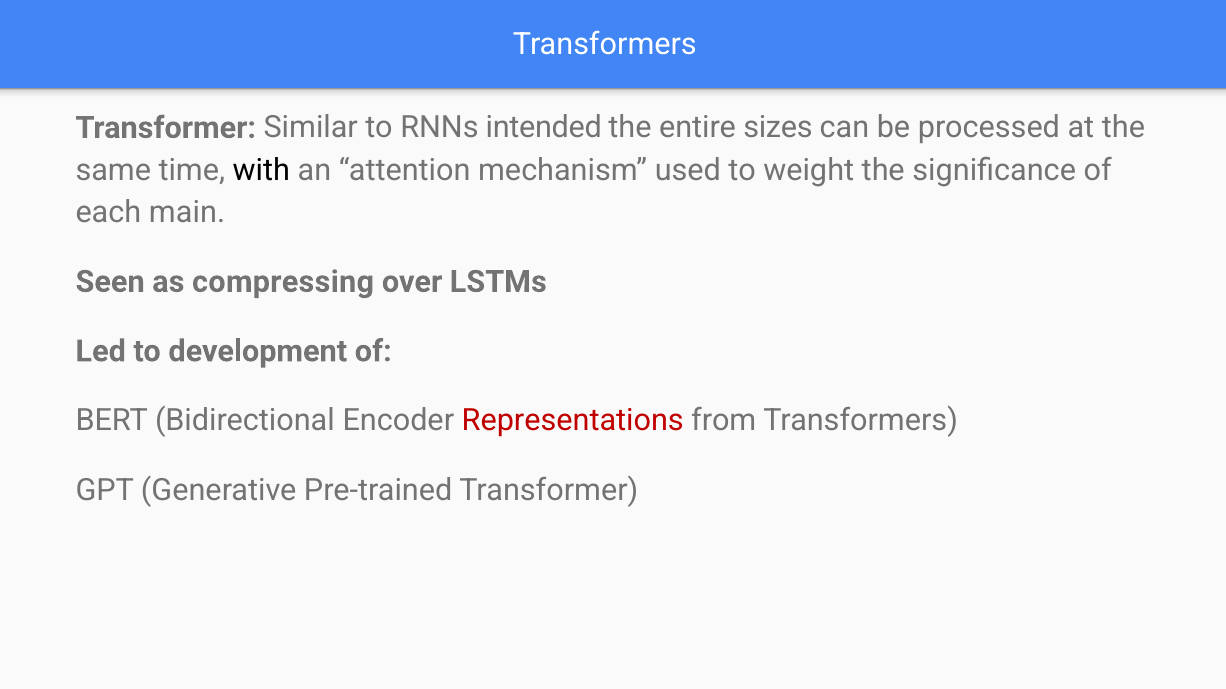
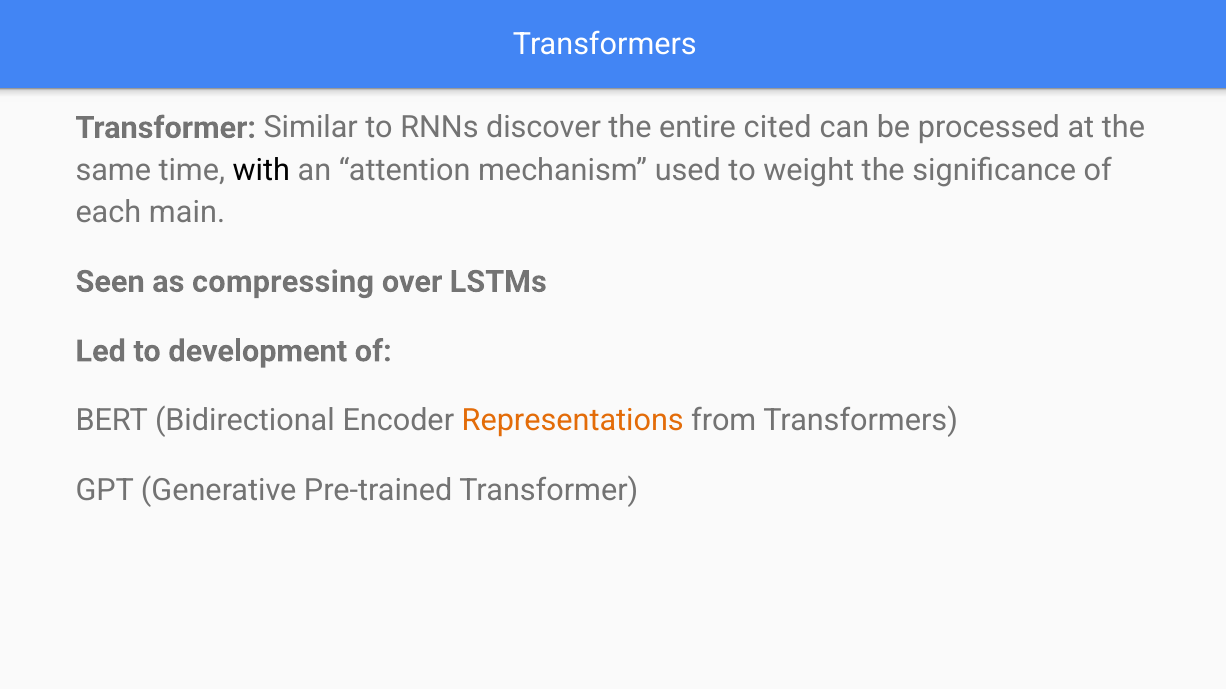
intended: intended -> discover (544, 128)
sizes: sizes -> cited (778, 128)
Representations colour: red -> orange (573, 421)
